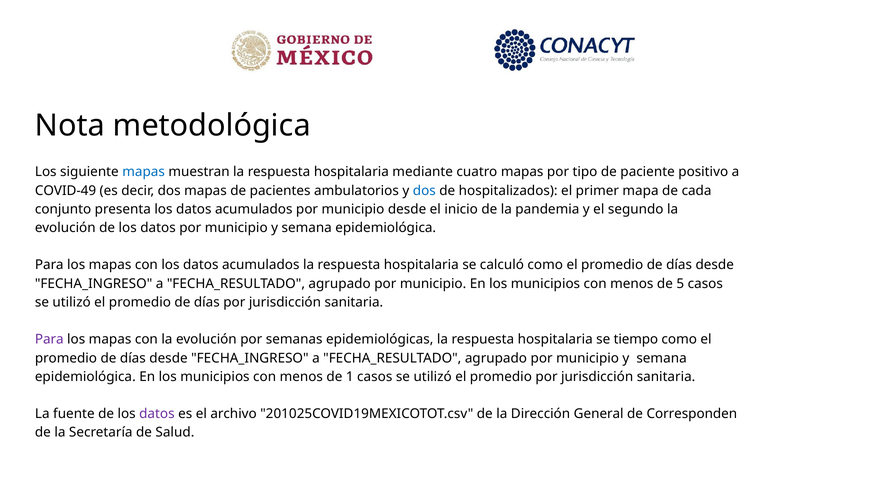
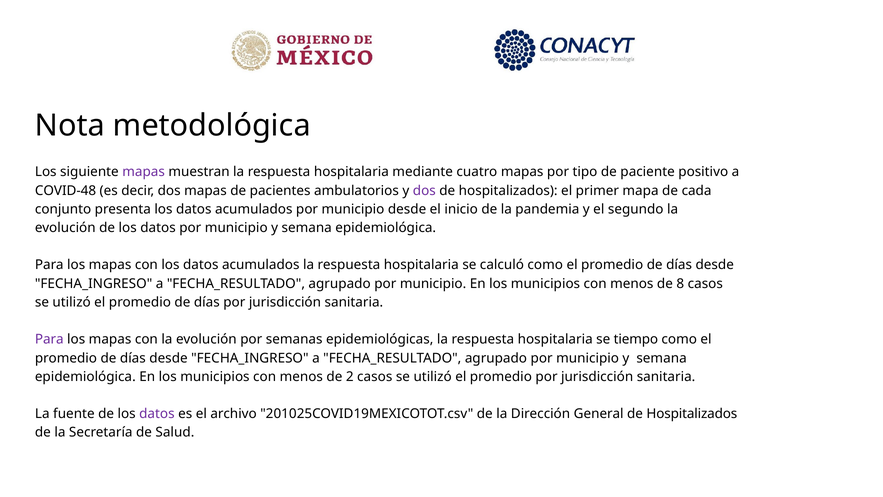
mapas colour: blue -> purple (144, 172)
COVID-49: COVID-49 -> COVID-48 (66, 190)
dos colour: blue -> purple (424, 190)
5: 5 -> 8 (680, 283)
1: 1 -> 2 (350, 376)
General de Corresponden: Corresponden -> Hospitalizados (692, 414)
